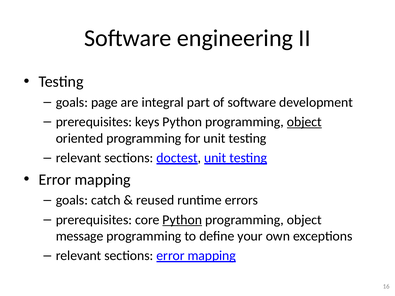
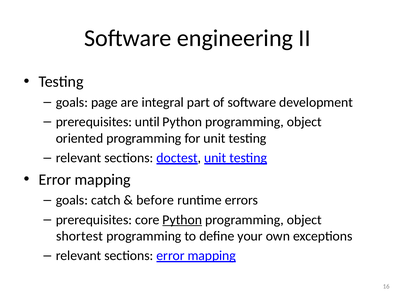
keys: keys -> until (147, 122)
object underline: present -> none (304, 122)
reused: reused -> before (155, 200)
message: message -> shortest (79, 236)
